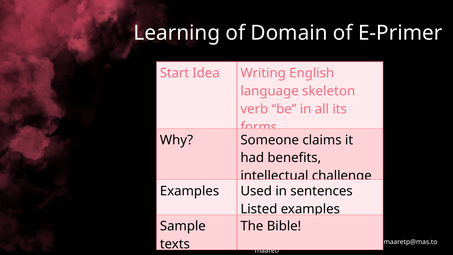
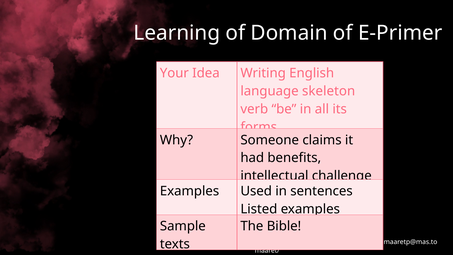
Start: Start -> Your (174, 73)
